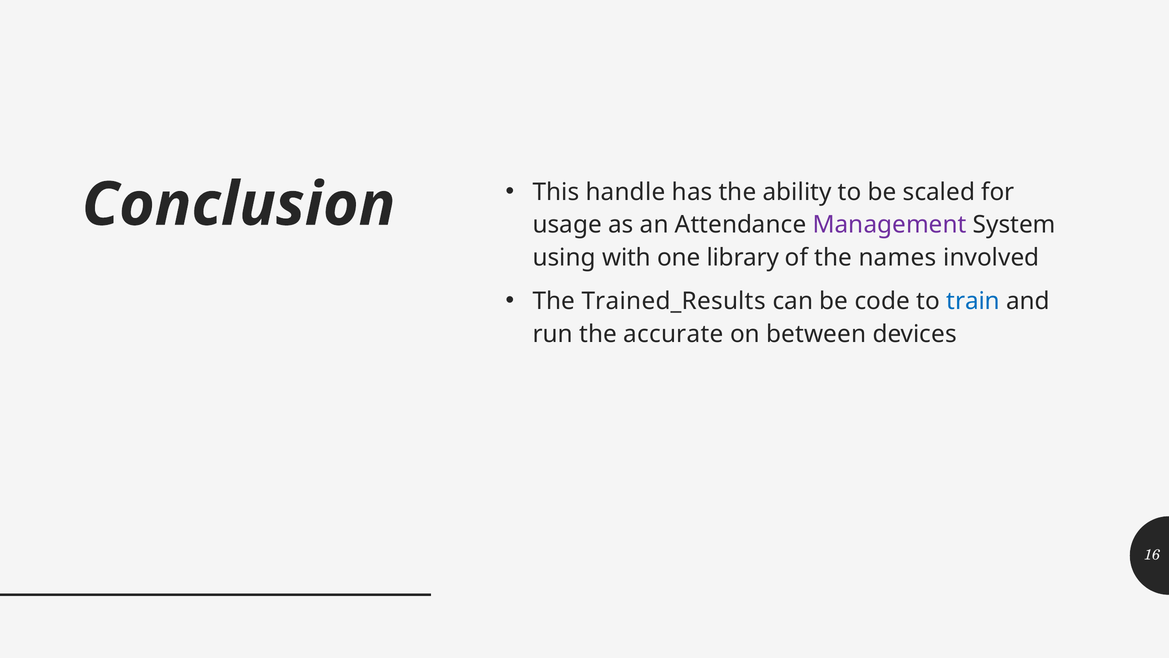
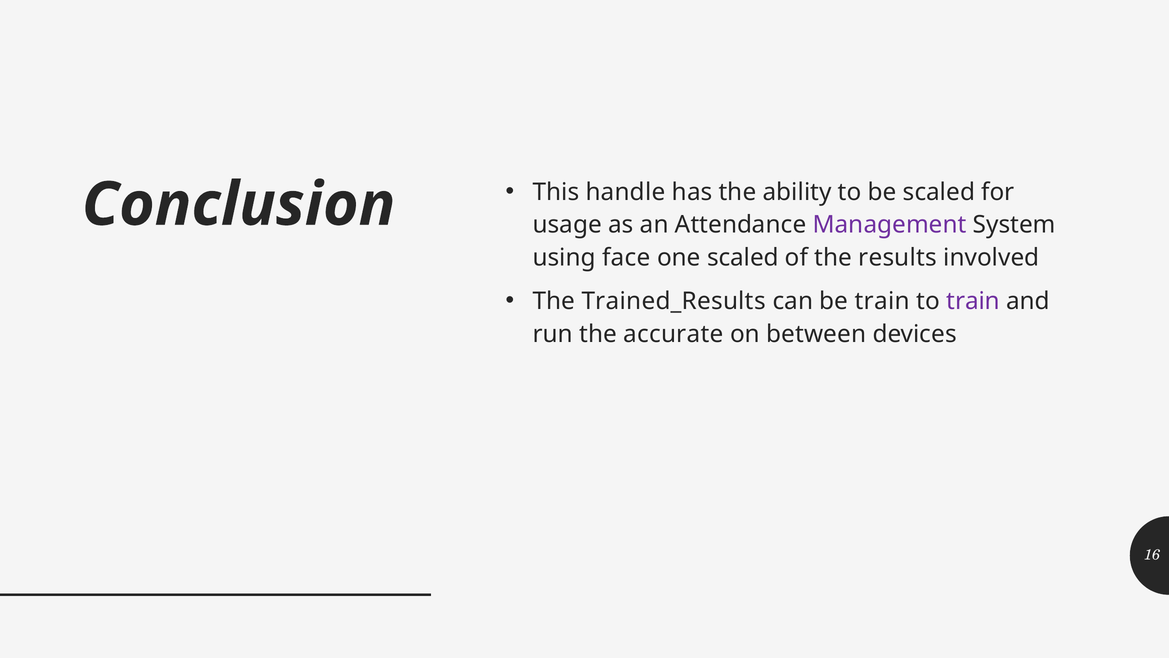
with: with -> face (626, 257)
one library: library -> scaled (743, 257)
names: names -> results (898, 257)
be code: code -> train (882, 301)
train colour: blue -> purple (973, 301)
